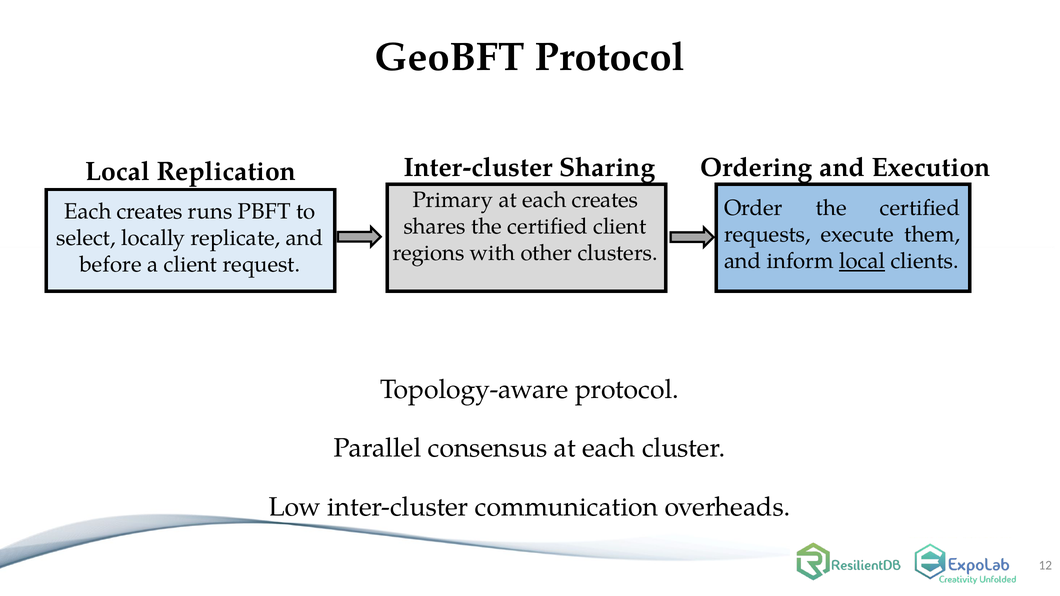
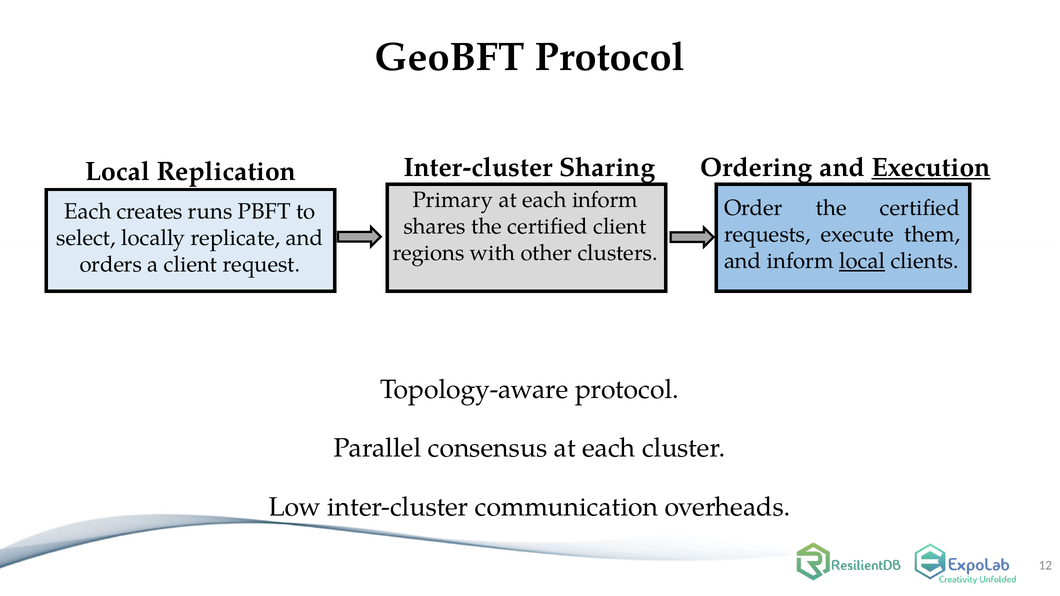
Execution underline: none -> present (931, 167)
at each creates: creates -> inform (605, 200)
before: before -> orders (111, 264)
